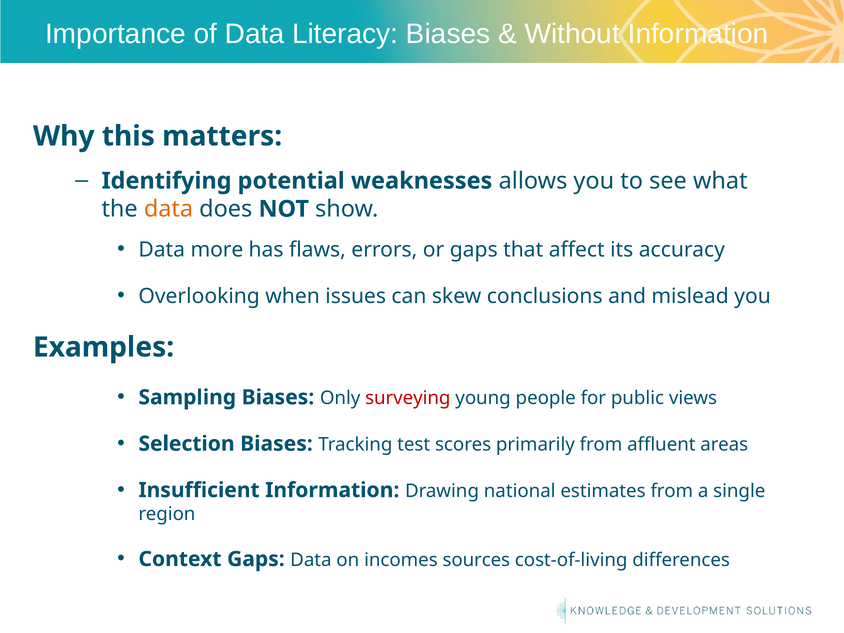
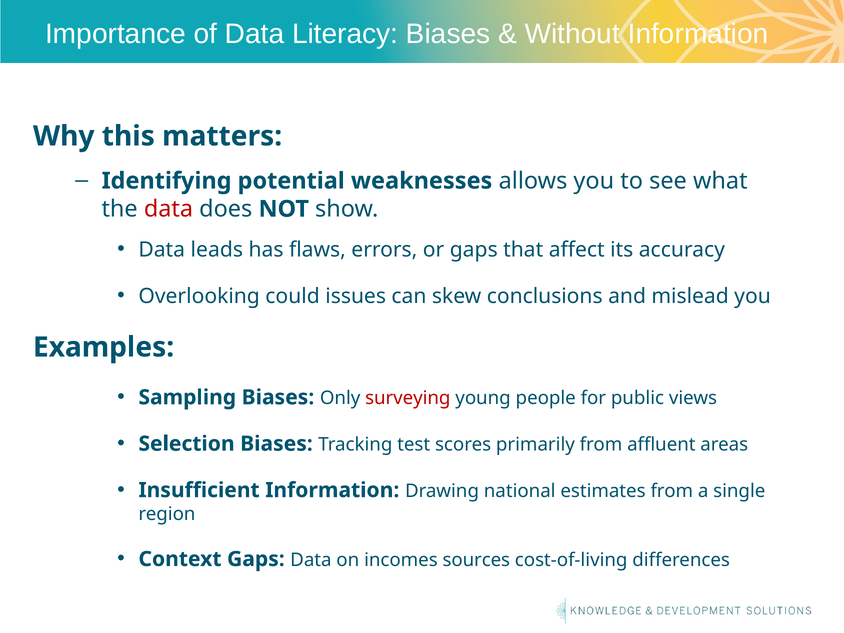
data colour: orange -> red (168, 209)
more: more -> leads (217, 250)
when: when -> could (293, 296)
